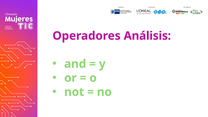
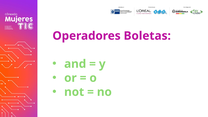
Análisis: Análisis -> Boletas (147, 36)
